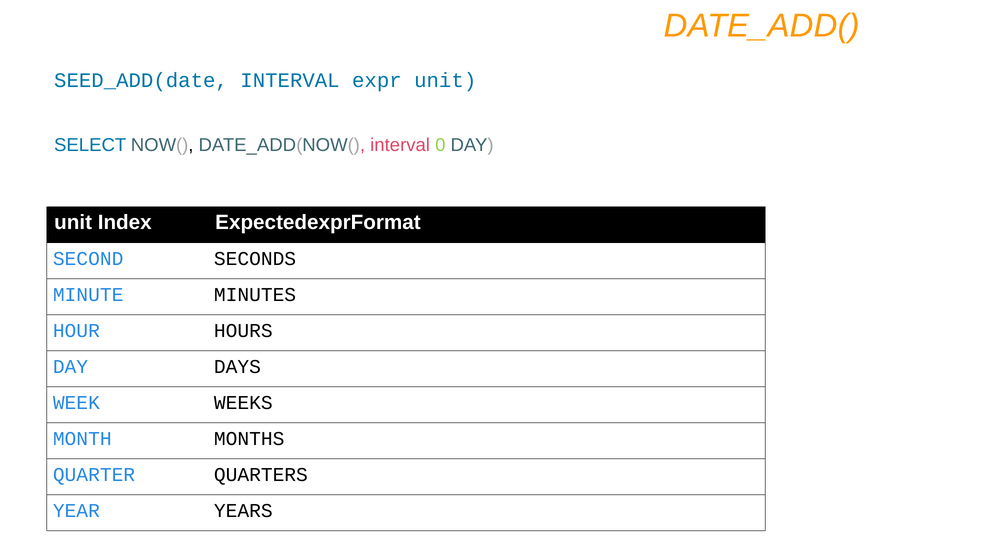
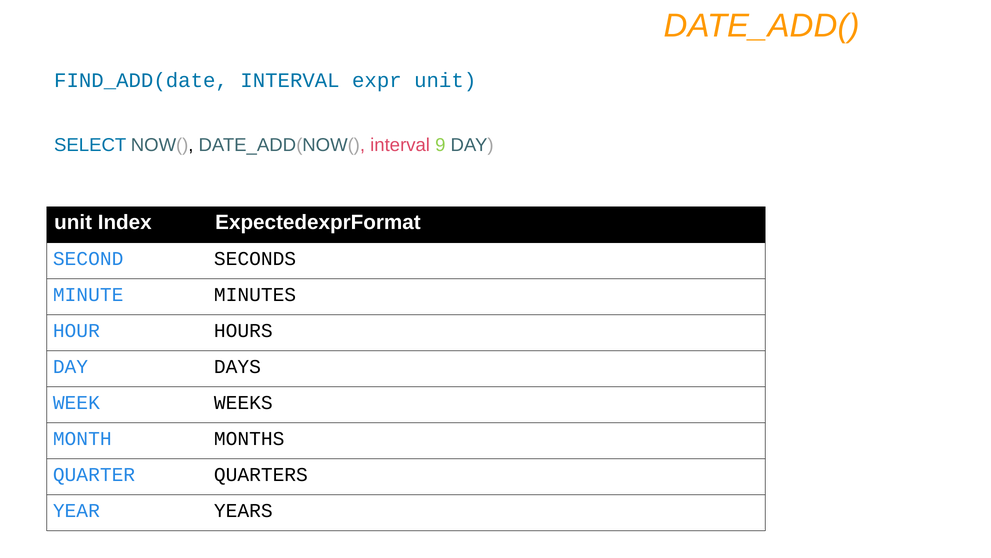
SEED_ADD(date: SEED_ADD(date -> FIND_ADD(date (141, 80)
0: 0 -> 9 (440, 145)
